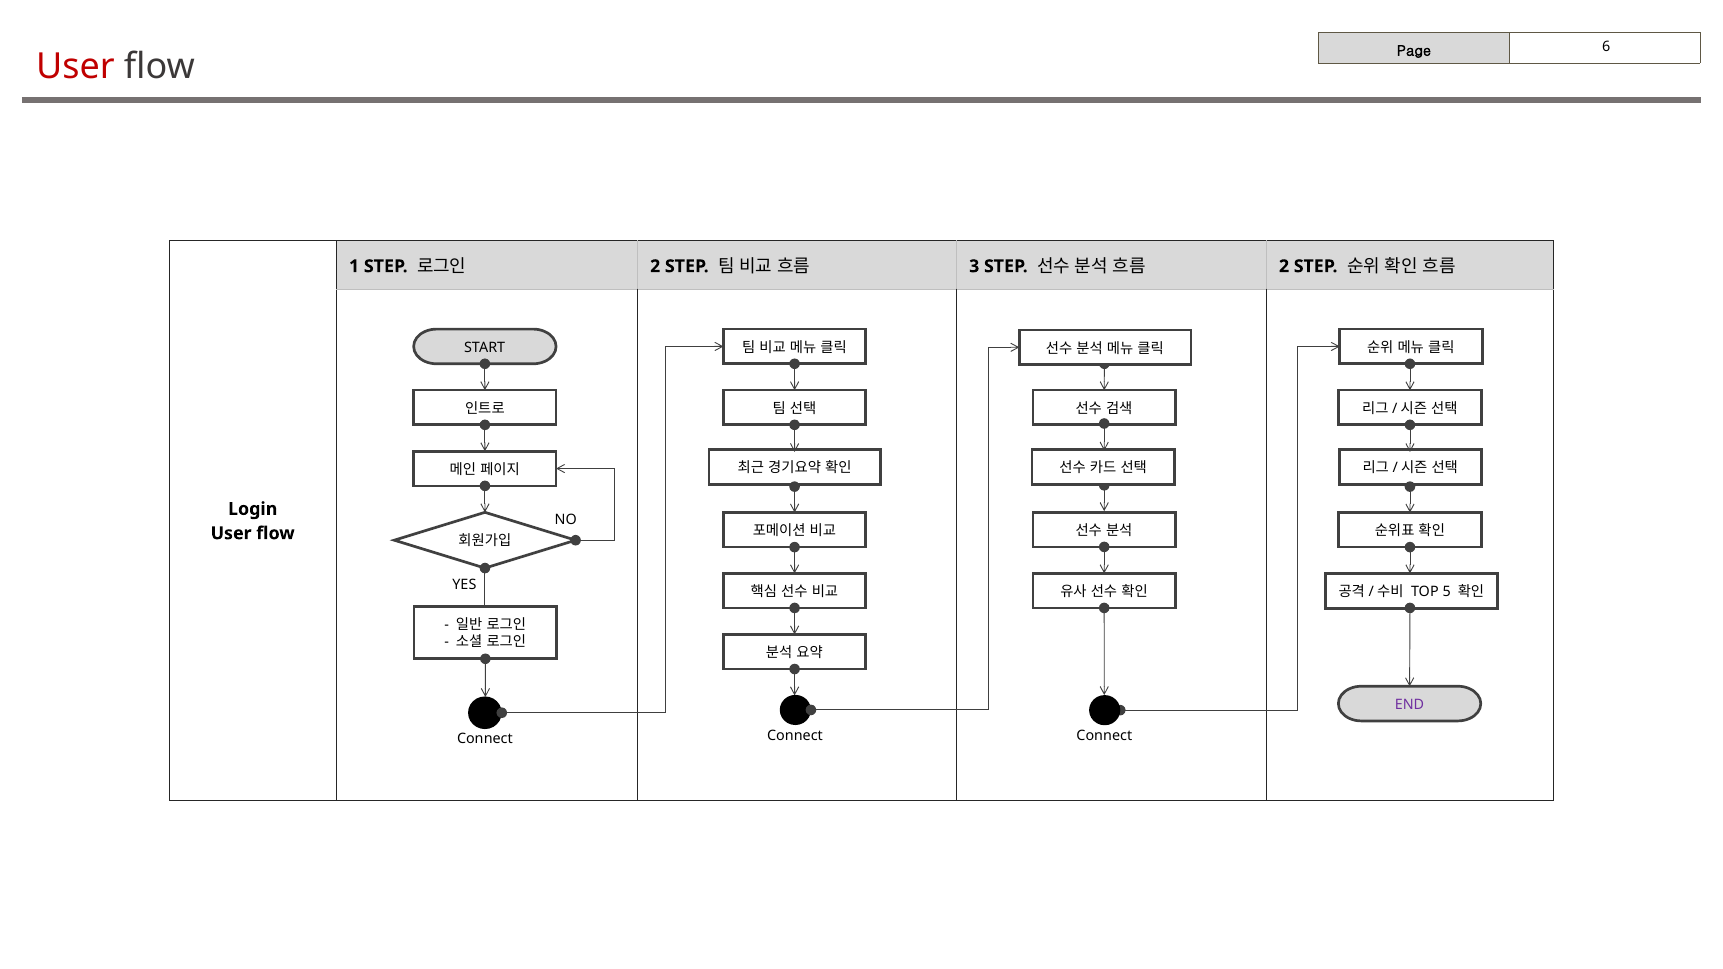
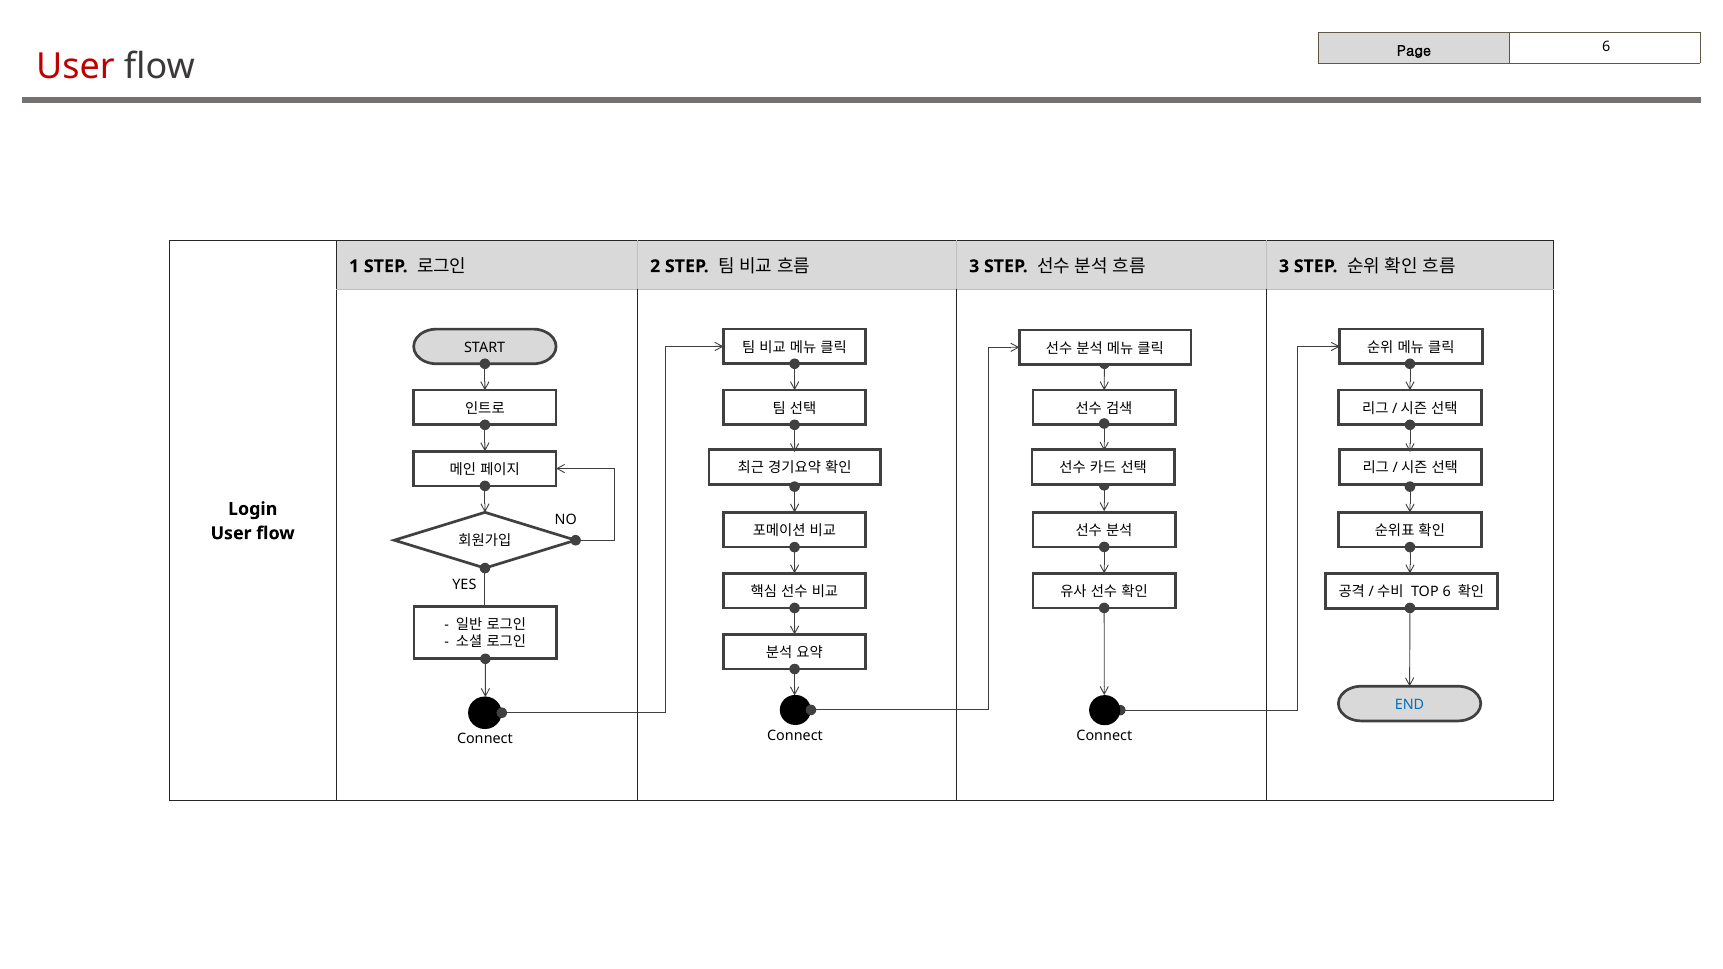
2: 2 -> 3 (1284, 266)
TOP 5: 5 -> 6 (1447, 592)
END colour: purple -> blue (1409, 705)
